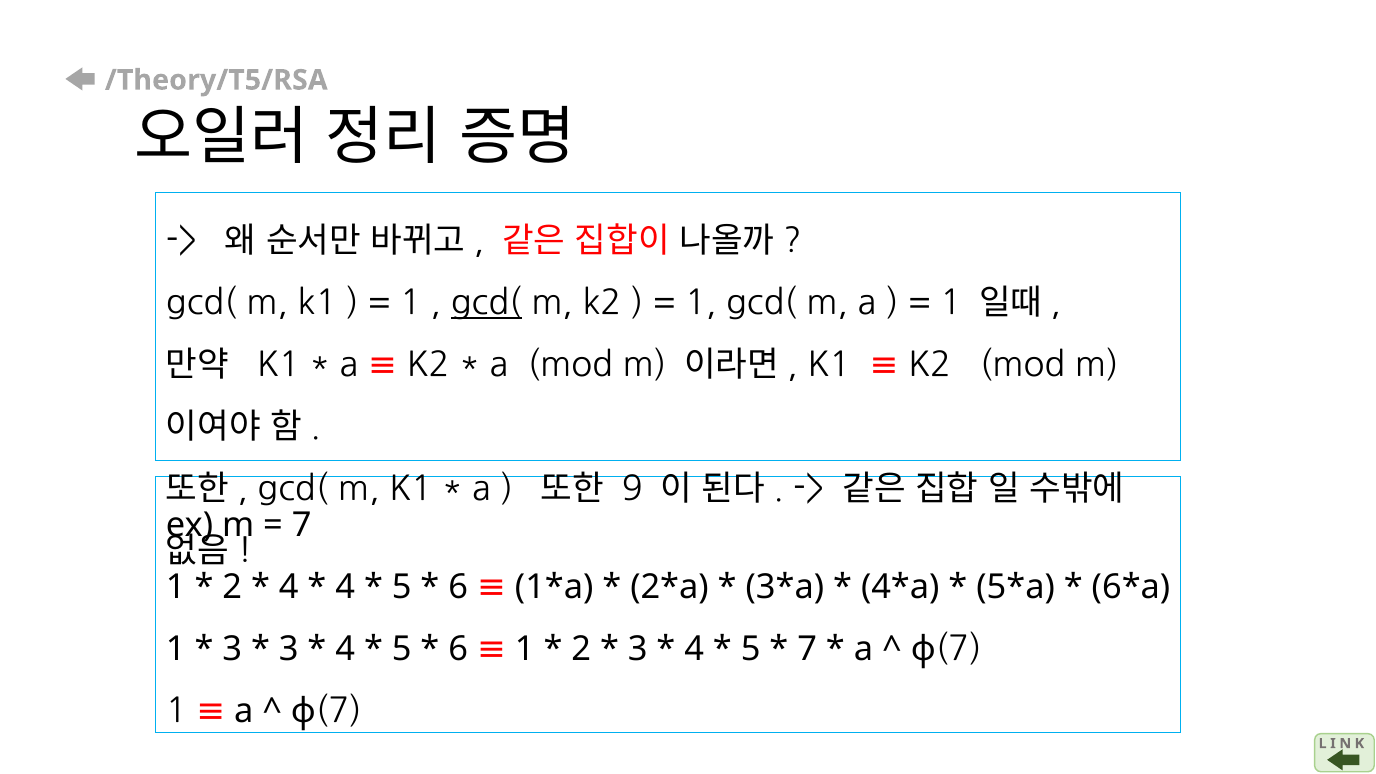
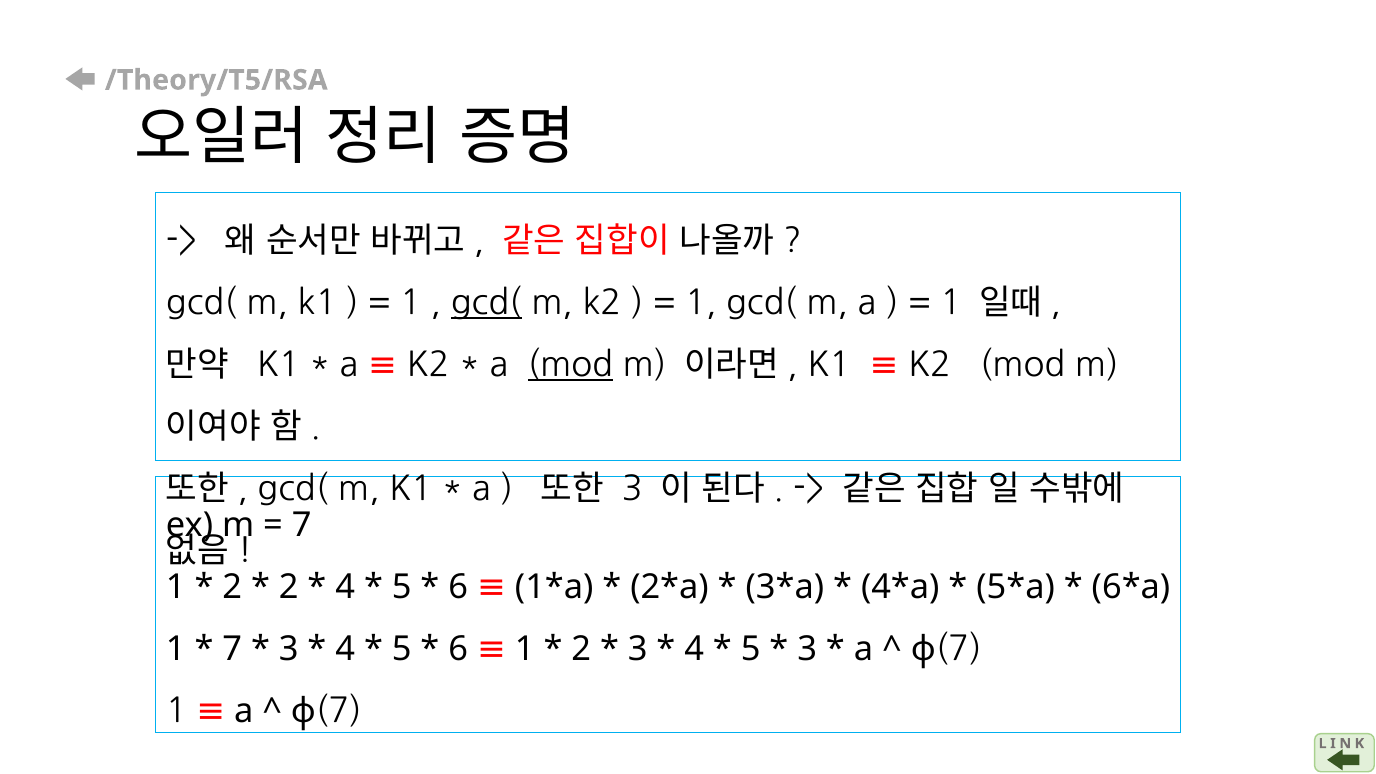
mod underline: none -> present (570, 365)
9: 9 -> 3 (632, 489)
4: 4 -> 2 (289, 587)
3: 3 -> 7 (232, 649)
7: 7 -> 3 (807, 649)
